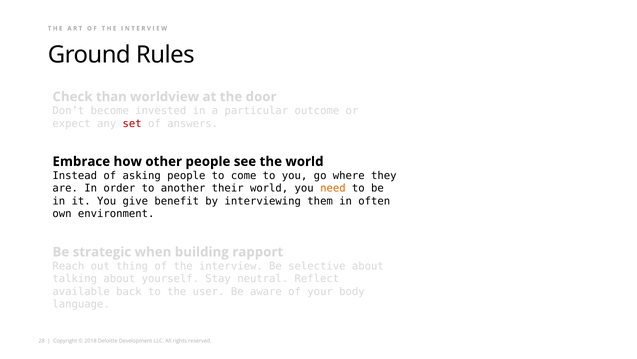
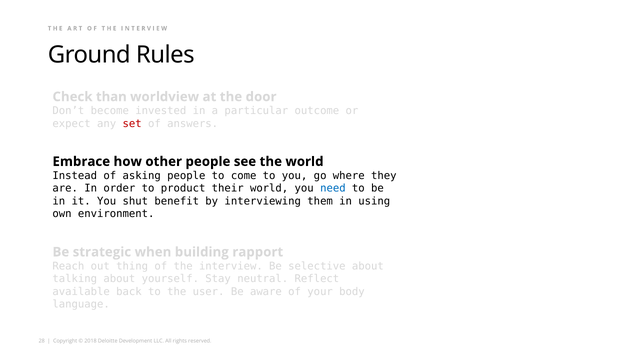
another: another -> product (183, 188)
need colour: orange -> blue (333, 188)
give: give -> shut (135, 201)
often: often -> using (374, 201)
